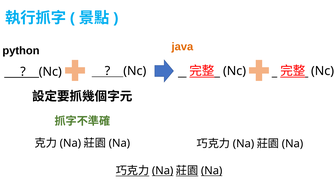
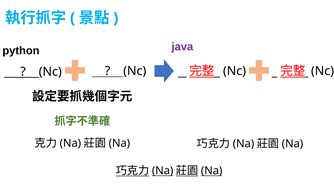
java colour: orange -> purple (182, 47)
